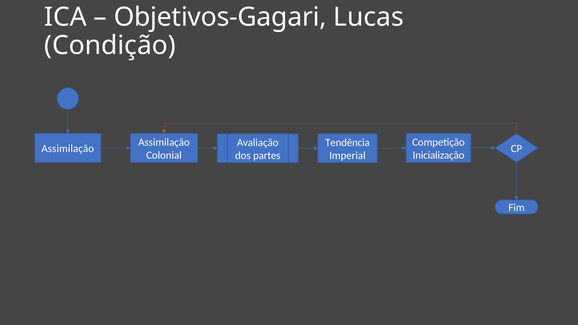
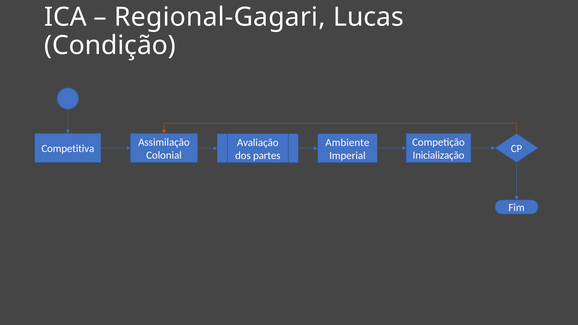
Objetivos-Gagari: Objetivos-Gagari -> Regional-Gagari (220, 17)
Tendência: Tendência -> Ambiente (347, 143)
Assimilação: Assimilação -> Competitiva (68, 149)
